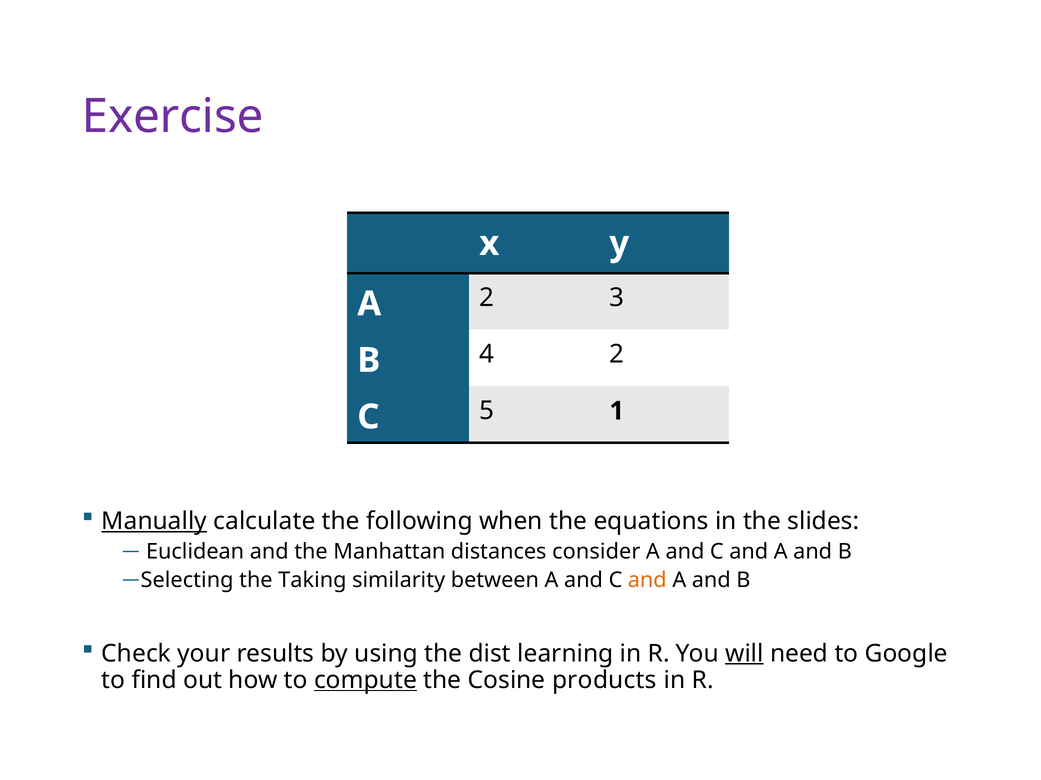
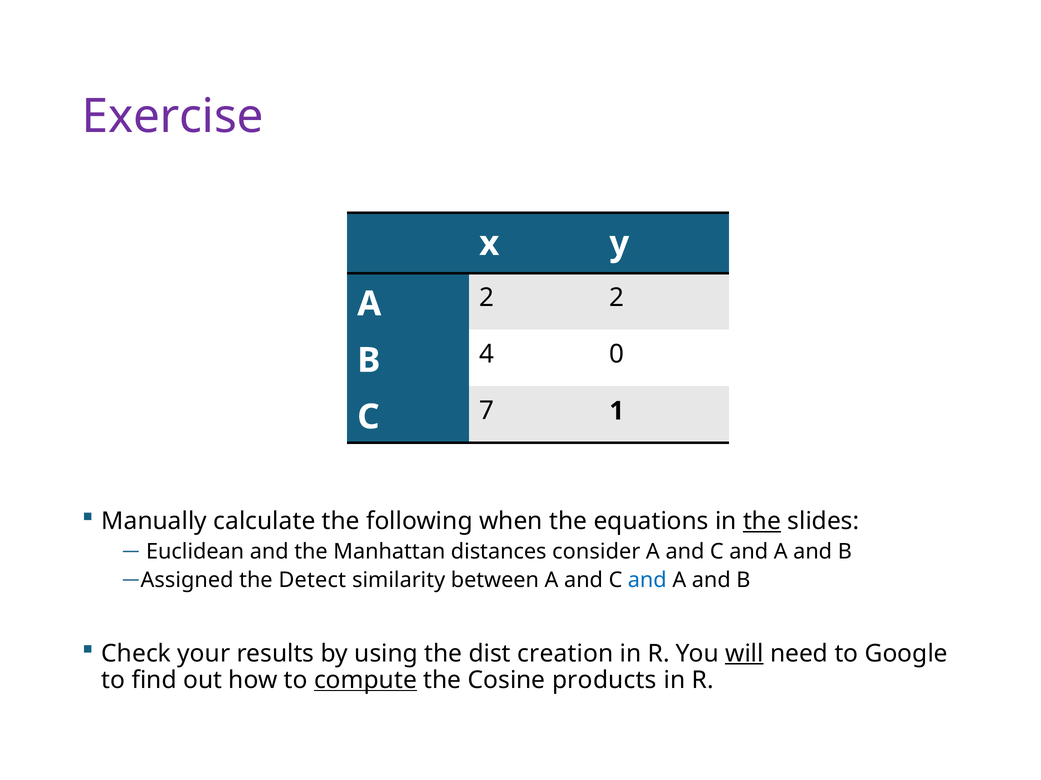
2 3: 3 -> 2 (617, 298)
4 2: 2 -> 0 (617, 355)
5: 5 -> 7 (487, 411)
Manually underline: present -> none (154, 521)
the underline: none -> present (762, 521)
Selecting: Selecting -> Assigned (187, 581)
Taking: Taking -> Detect (312, 581)
and colour: orange -> blue (647, 581)
learning: learning -> creation (565, 654)
